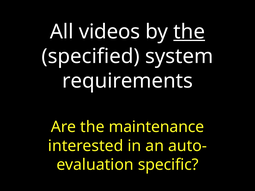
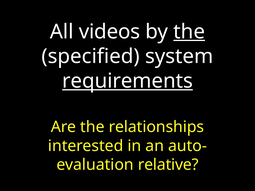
requirements underline: none -> present (127, 81)
maintenance: maintenance -> relationships (156, 127)
specific: specific -> relative (168, 165)
